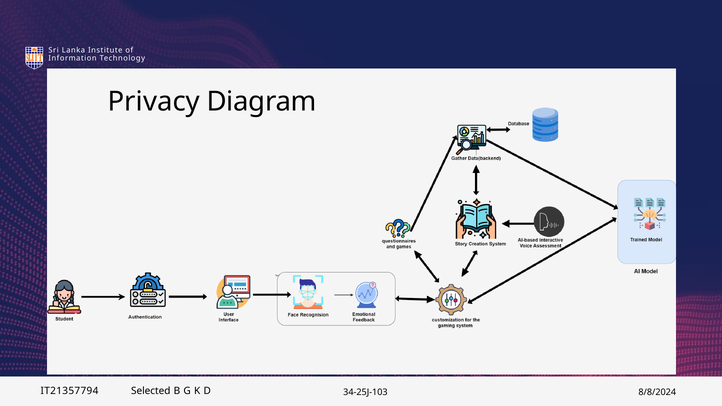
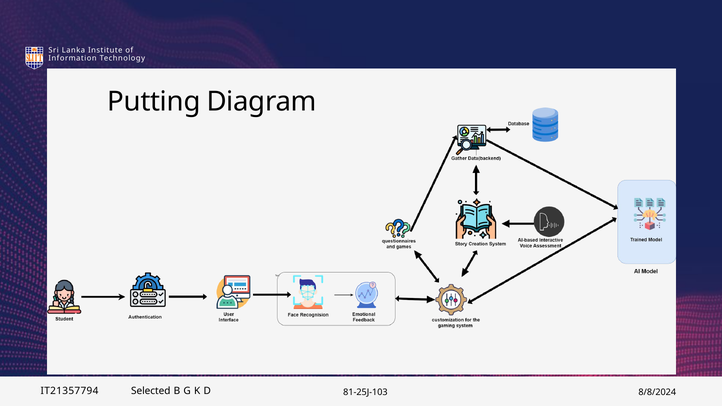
Privacy: Privacy -> Putting (154, 102)
34-25J-103: 34-25J-103 -> 81-25J-103 (365, 392)
